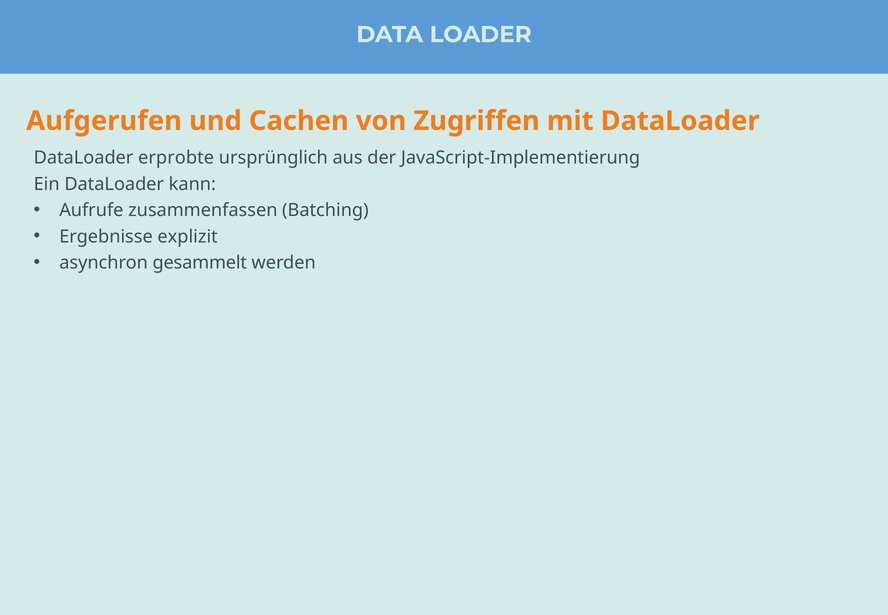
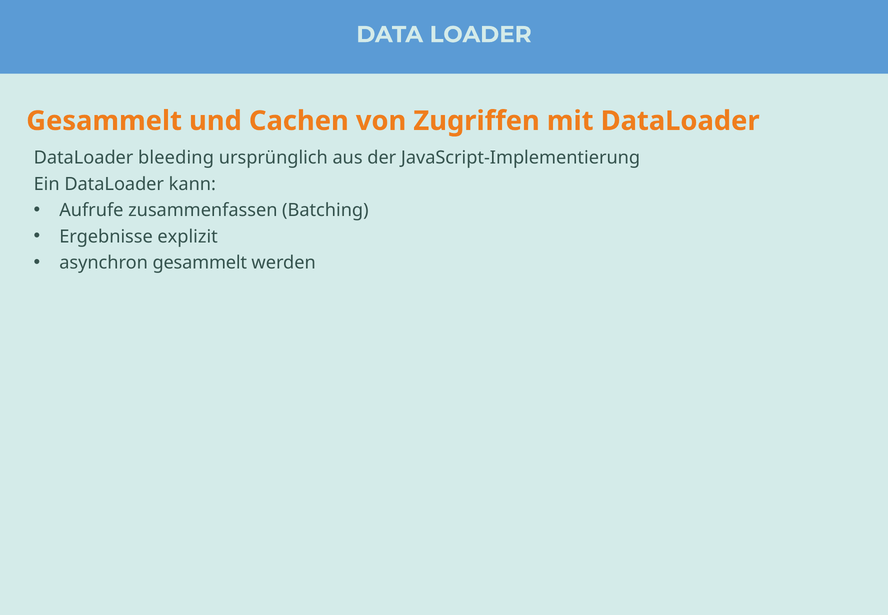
Aufgerufen: Aufgerufen -> Gesammelt (104, 121)
erprobte: erprobte -> bleeding (176, 158)
